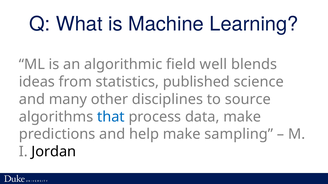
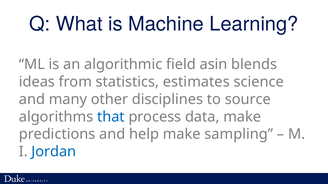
well: well -> asin (214, 65)
published: published -> estimates (196, 82)
Jordan colour: black -> blue (54, 152)
